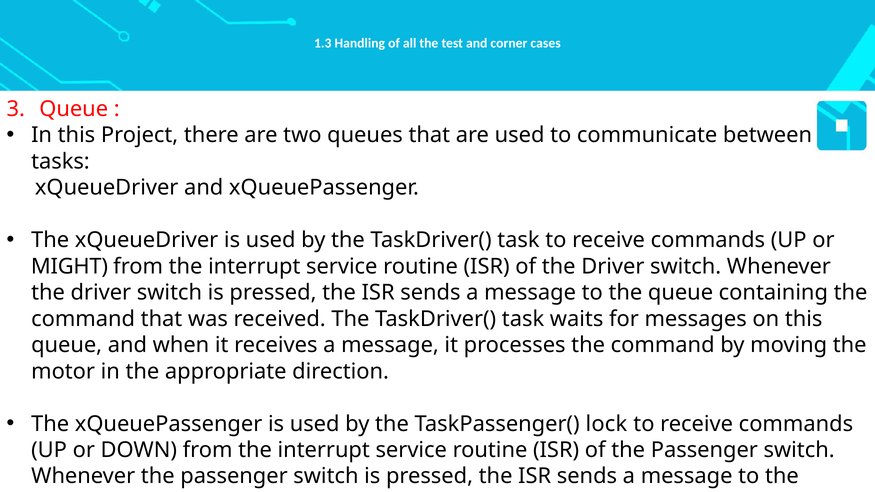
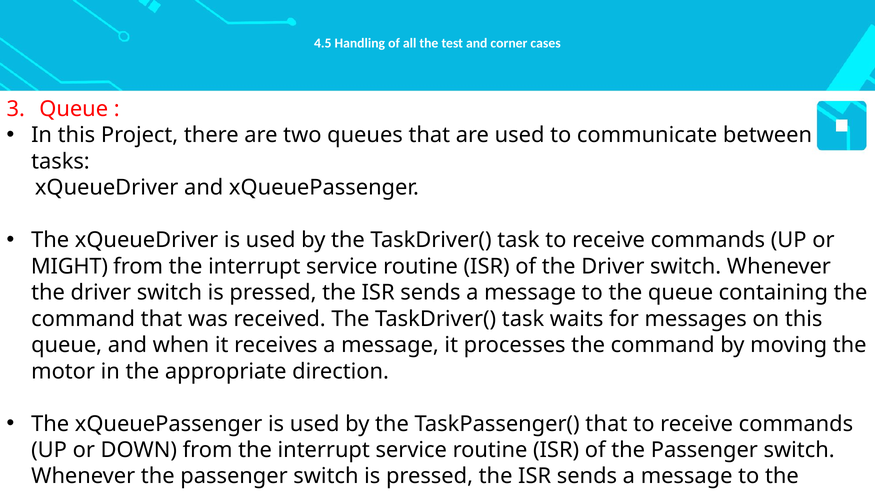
1.3: 1.3 -> 4.5 (323, 43)
TaskPassenger( lock: lock -> that (606, 424)
